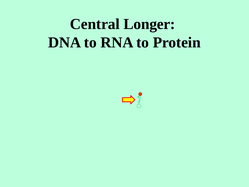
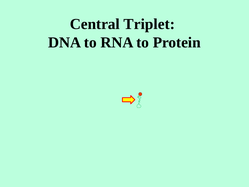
Longer: Longer -> Triplet (149, 24)
